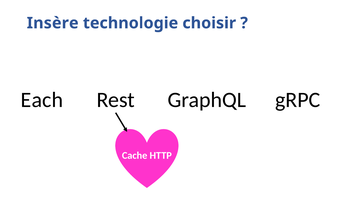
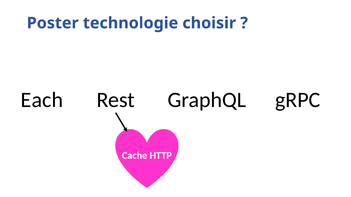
Insère: Insère -> Poster (53, 23)
